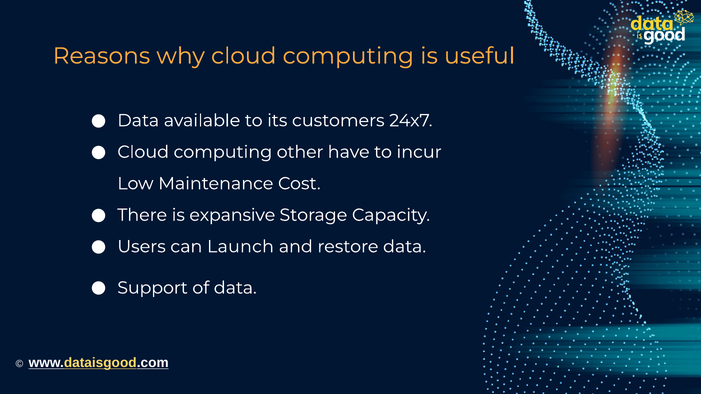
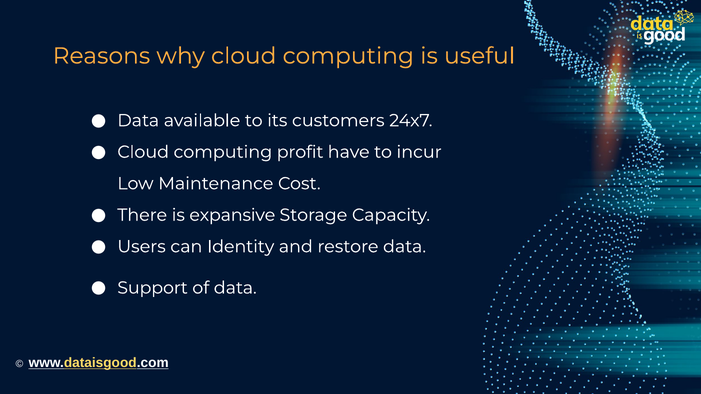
other: other -> profit (300, 152)
Launch: Launch -> Identity (241, 247)
